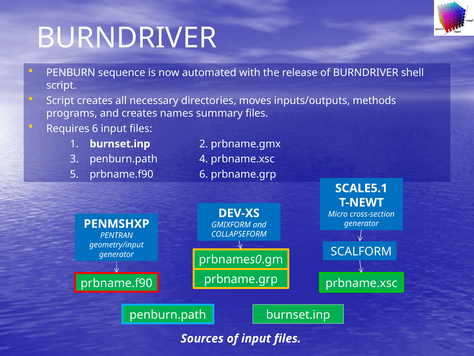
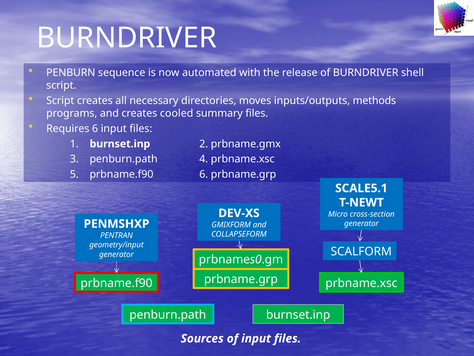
names: names -> cooled (177, 113)
